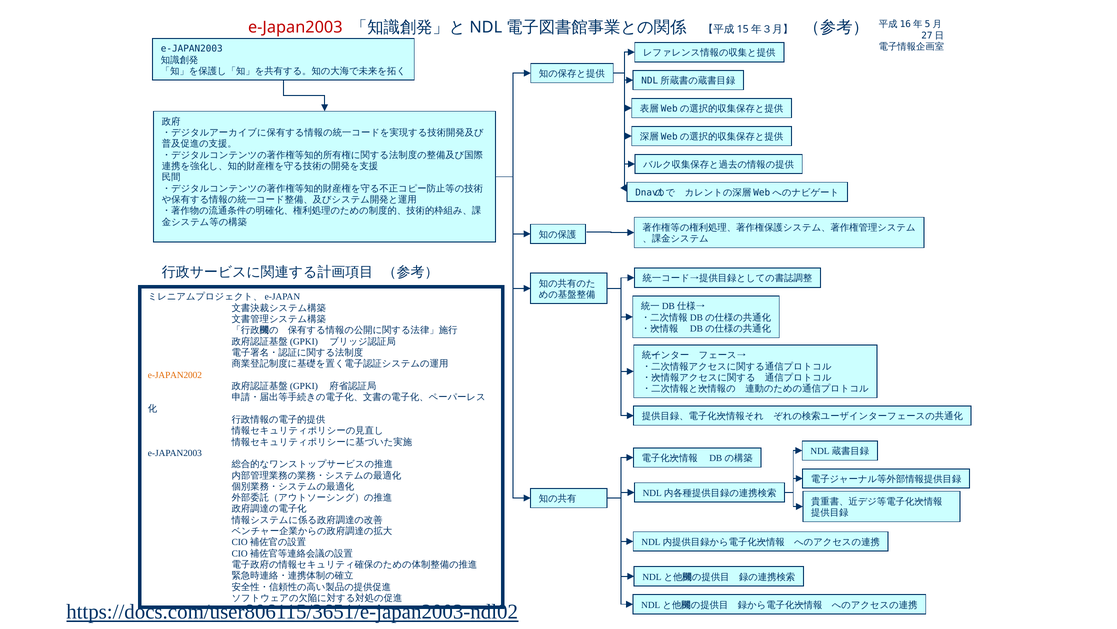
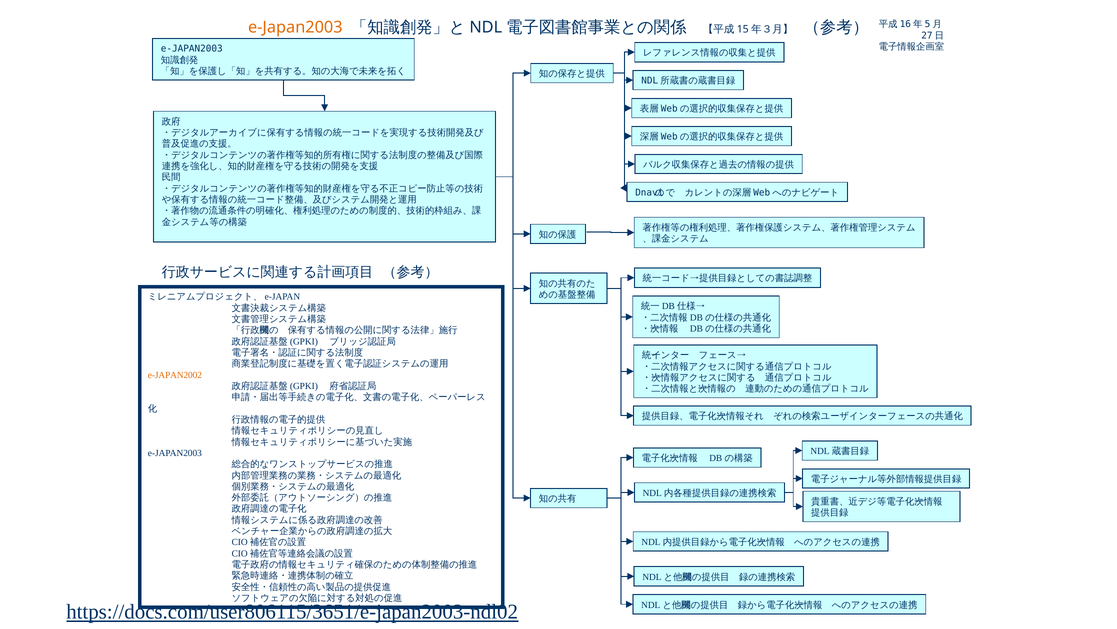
e-Japan2003 colour: red -> orange (295, 28)
